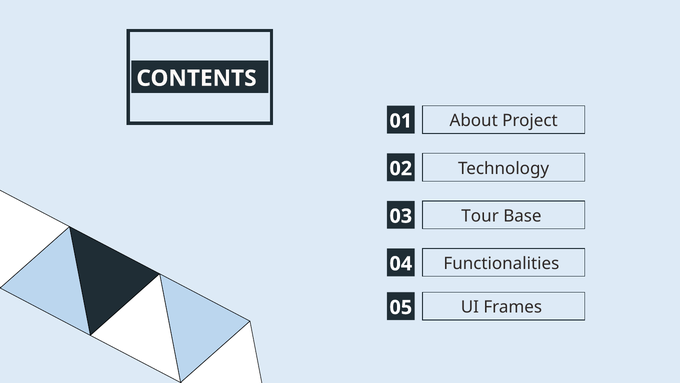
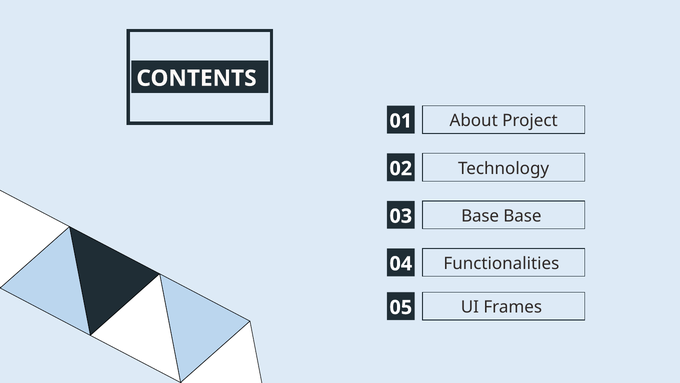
03 Tour: Tour -> Base (480, 216)
